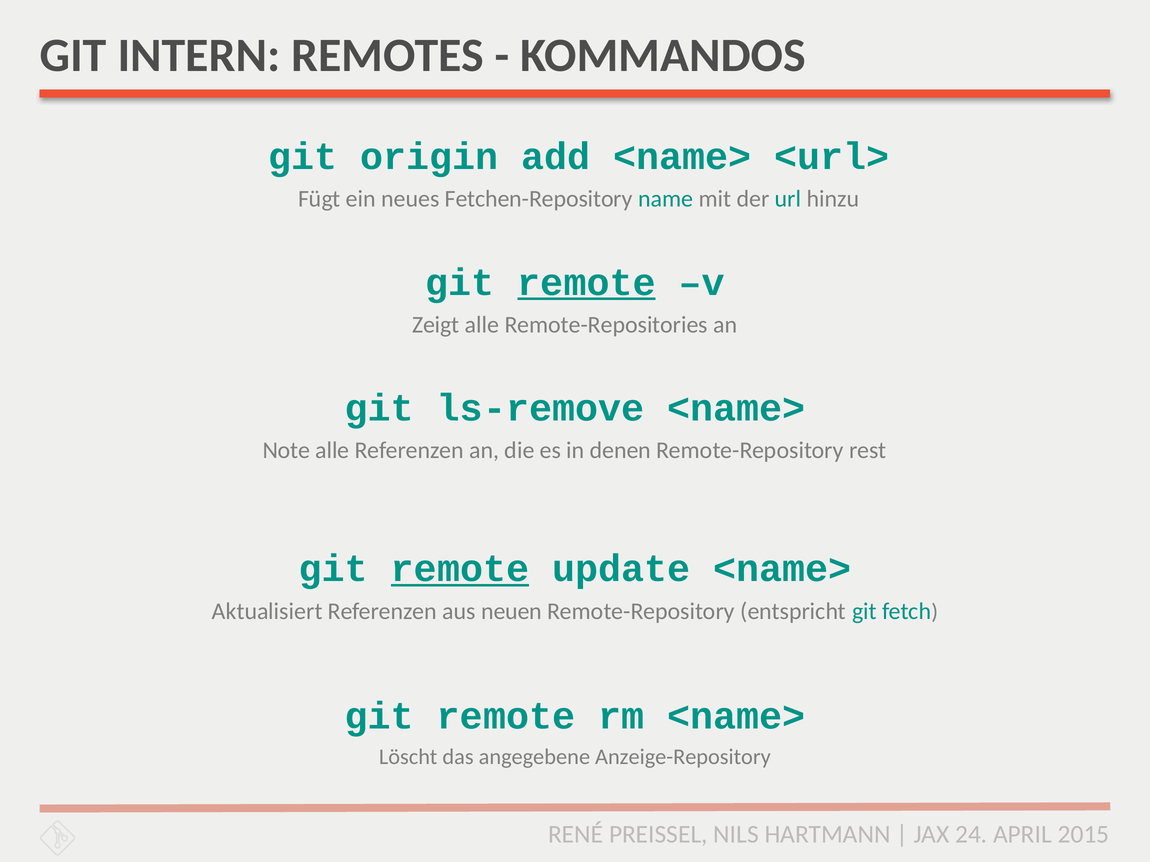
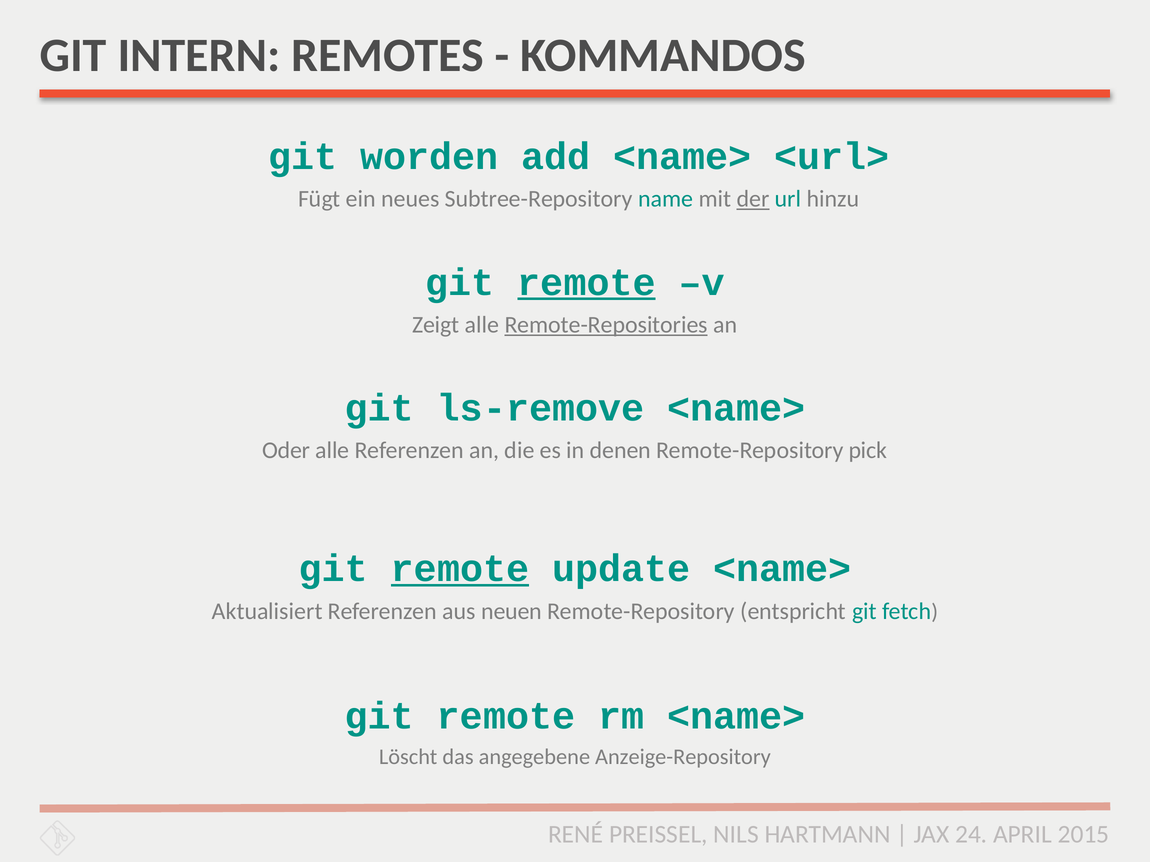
origin: origin -> worden (429, 157)
Fetchen-Repository: Fetchen-Repository -> Subtree-Repository (539, 199)
der underline: none -> present (753, 199)
Remote-Repositories underline: none -> present (606, 325)
Note: Note -> Oder (286, 451)
rest: rest -> pick (868, 451)
